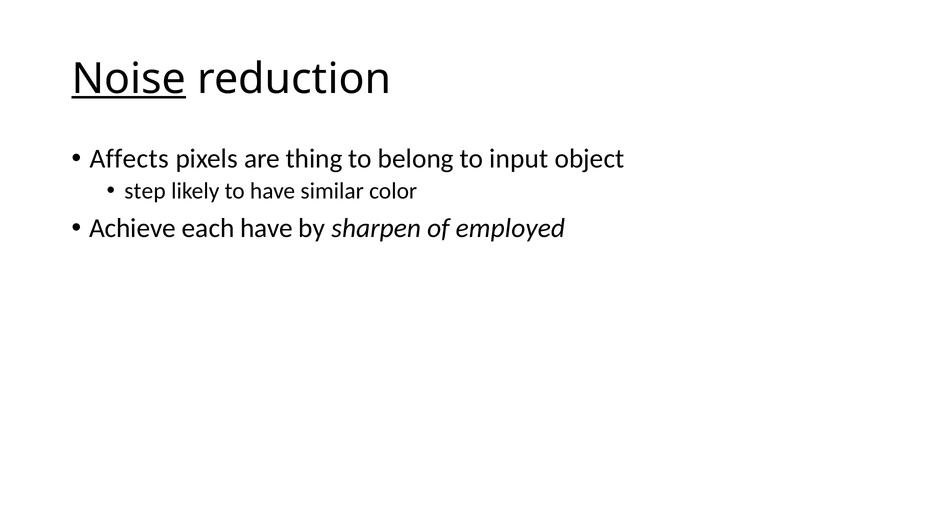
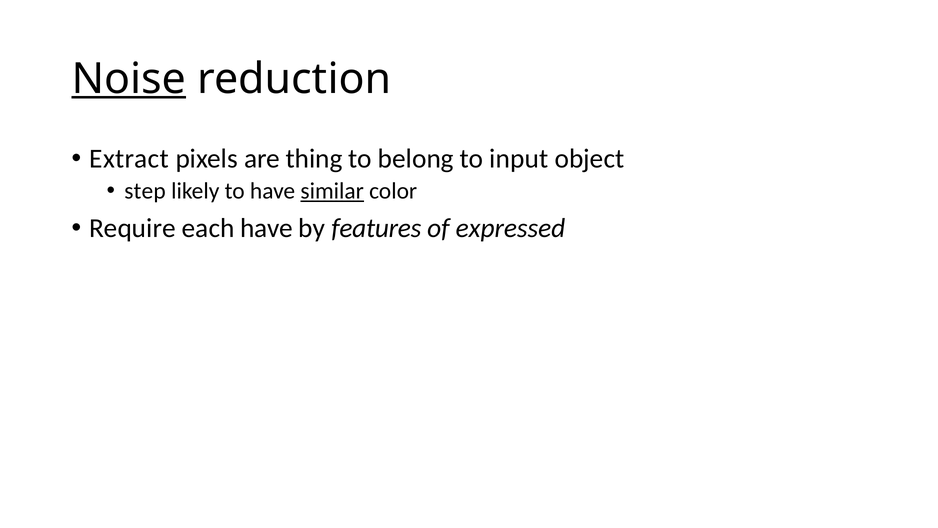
Affects: Affects -> Extract (129, 159)
similar underline: none -> present (332, 191)
Achieve: Achieve -> Require (132, 228)
sharpen: sharpen -> features (376, 228)
employed: employed -> expressed (510, 228)
